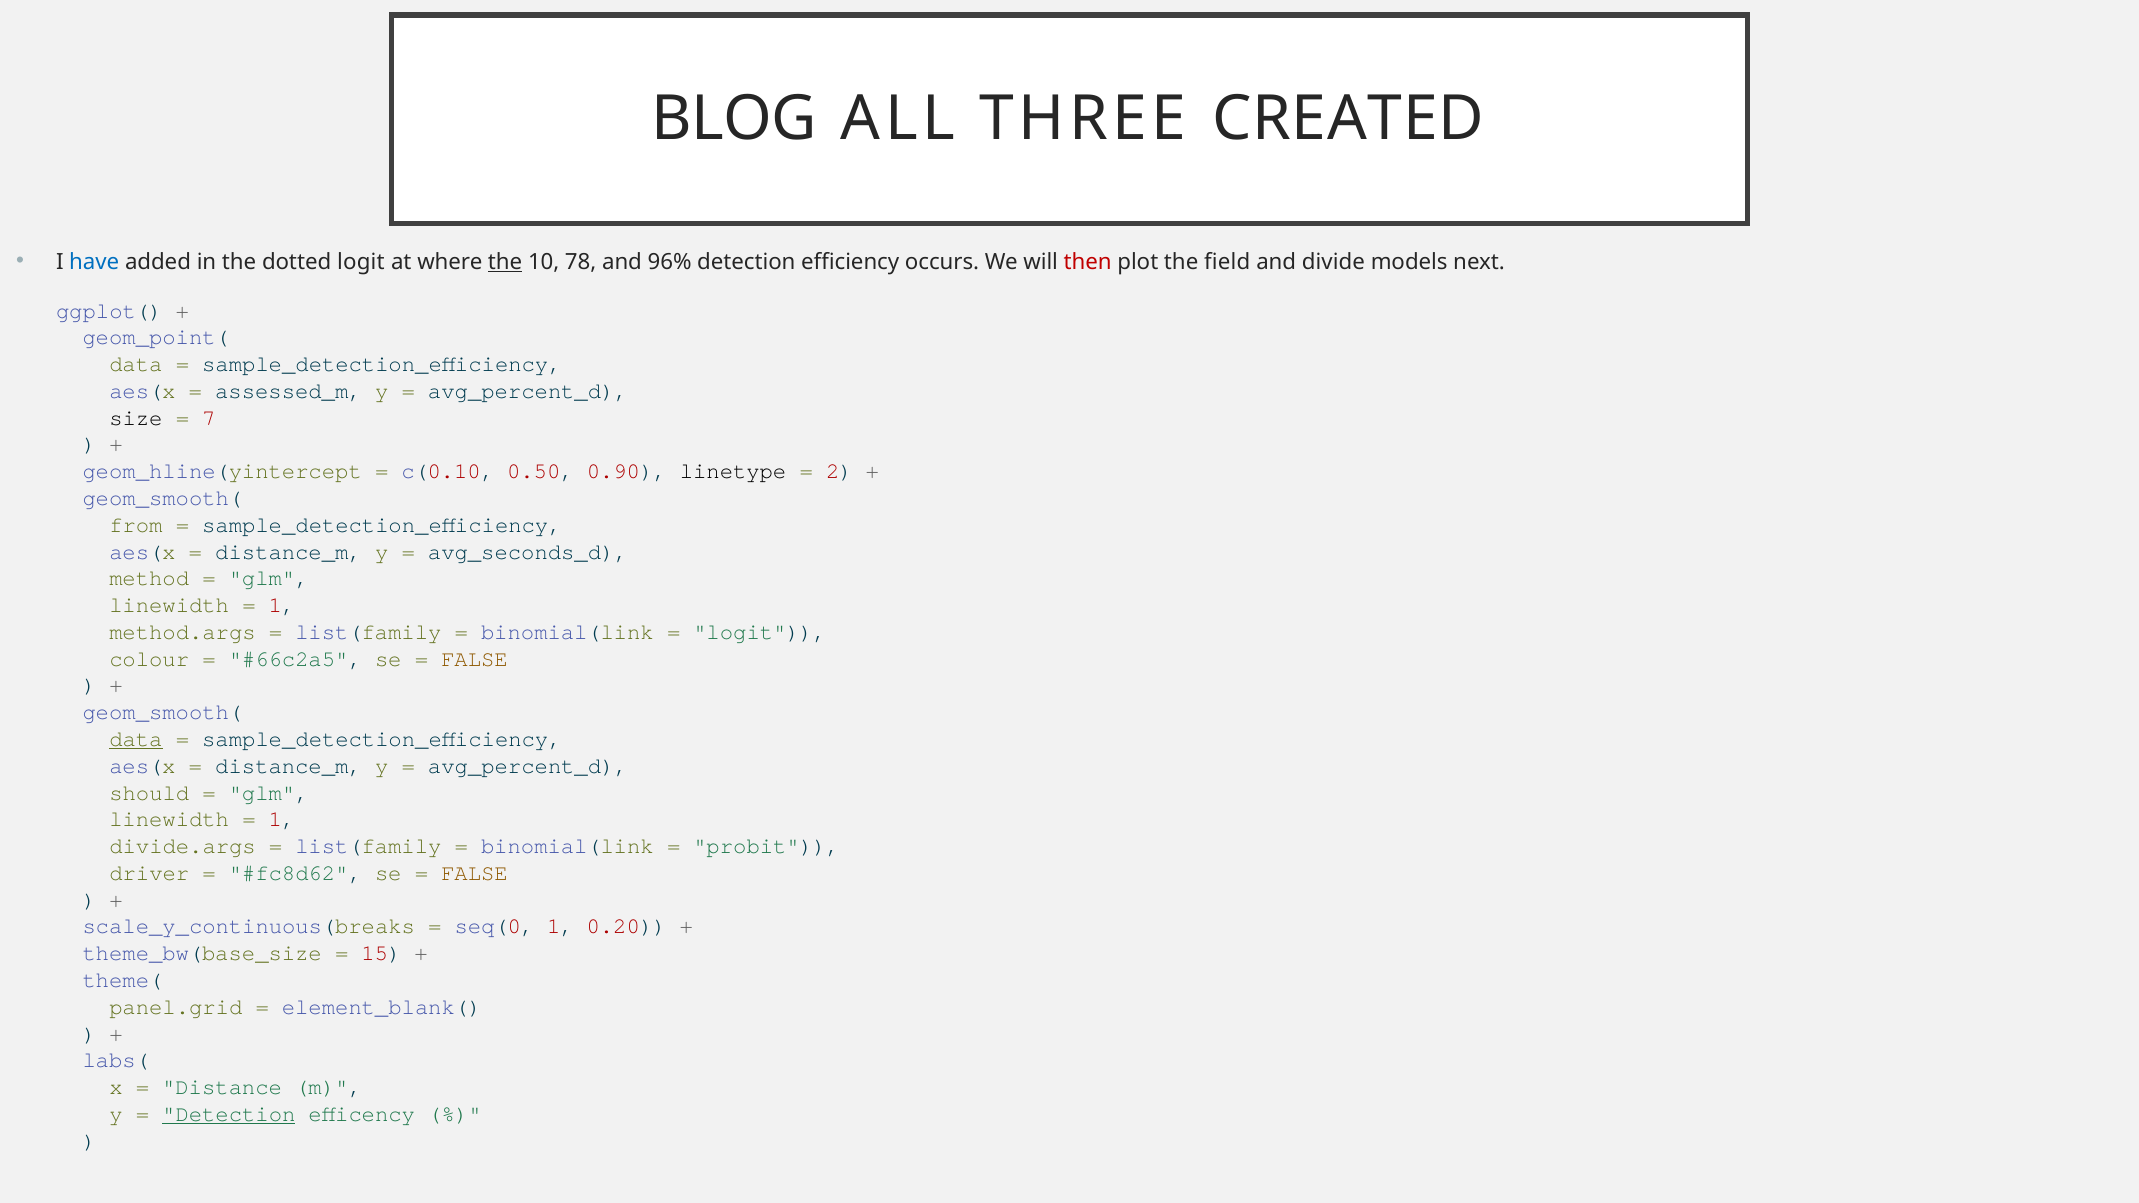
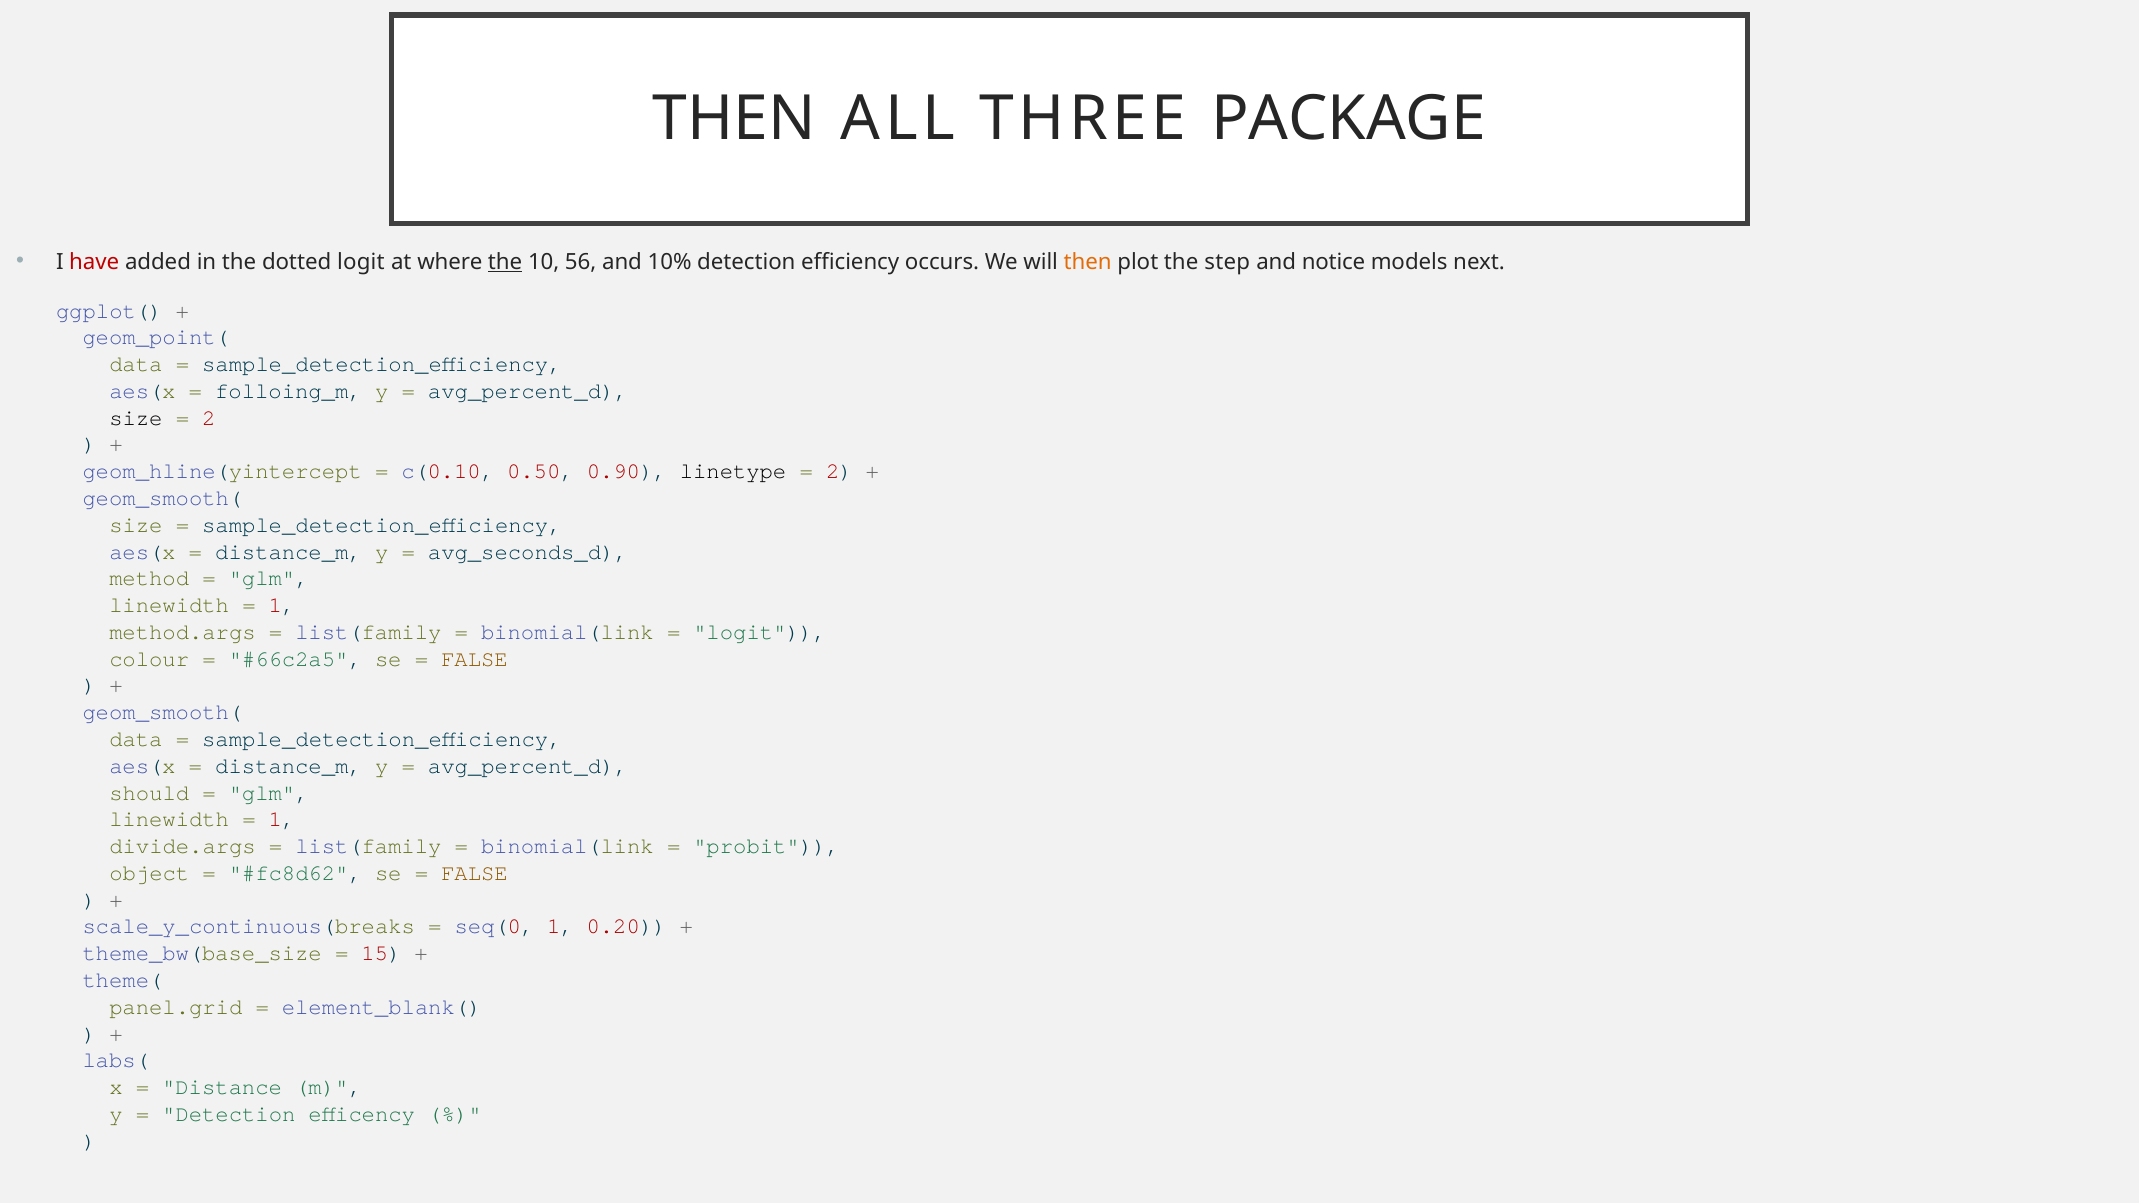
BLOG: BLOG -> THEN (734, 119)
CREATED: CREATED -> PACKAGE (1349, 119)
have colour: blue -> red (94, 262)
78: 78 -> 56 (581, 262)
96%: 96% -> 10% (670, 262)
then colour: red -> orange (1088, 262)
field: field -> step (1227, 262)
divide: divide -> notice (1334, 262)
assessed_m: assessed_m -> folloing_m (288, 391)
7: 7 -> 2 (209, 418)
from: from -> size (136, 525)
data underline: present -> none (136, 739)
driver: driver -> object (149, 873)
Detection underline: present -> none (229, 1114)
